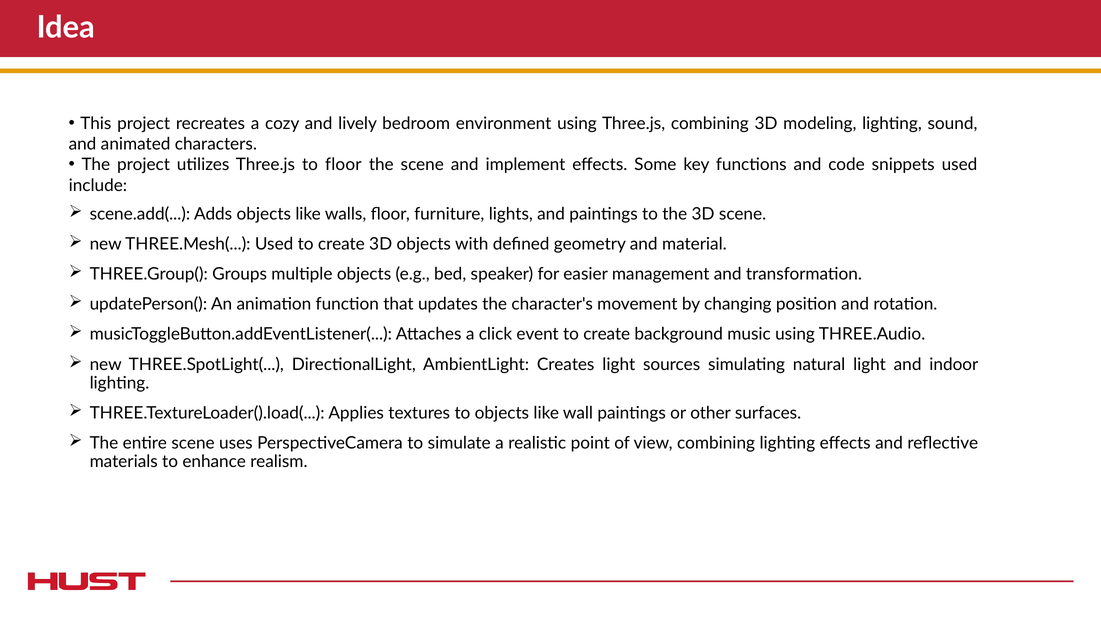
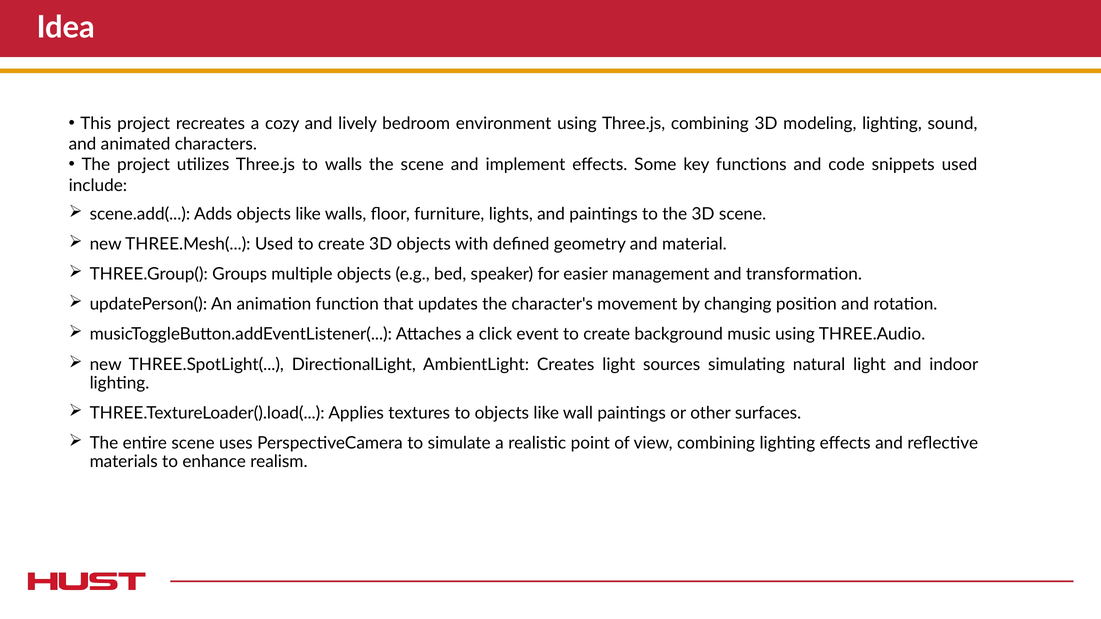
to floor: floor -> walls (343, 165)
